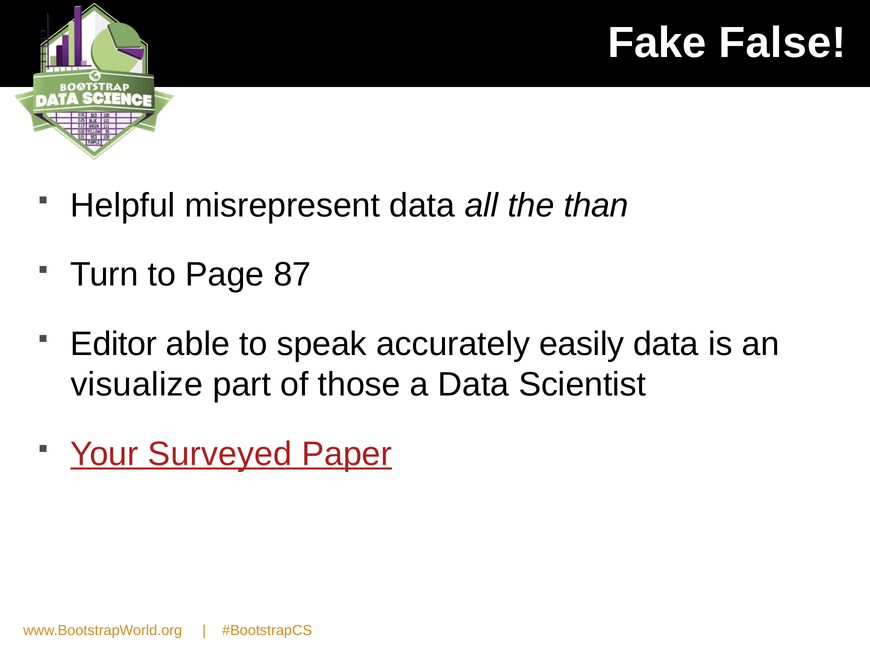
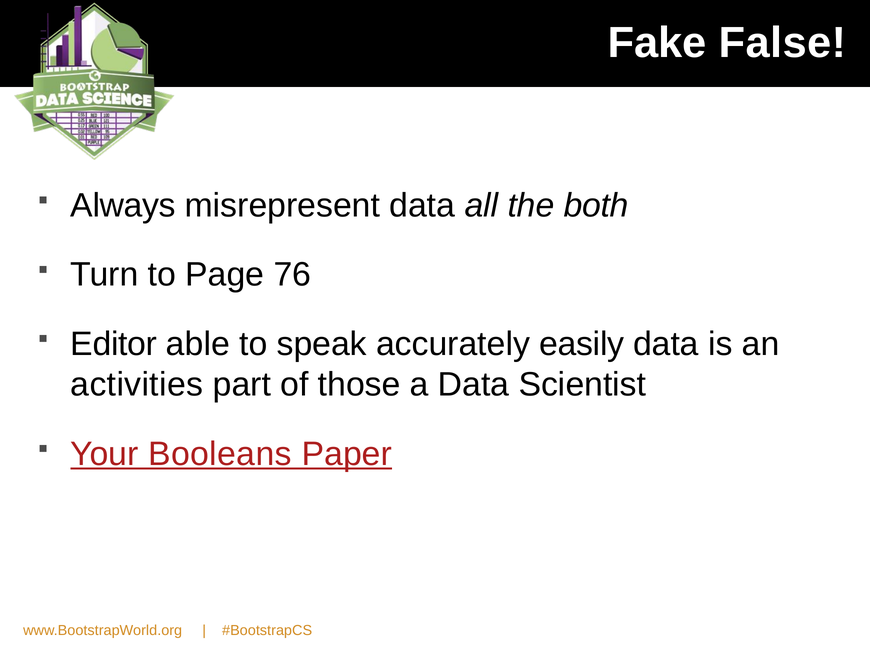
Helpful: Helpful -> Always (123, 205)
than: than -> both (596, 205)
87: 87 -> 76 (292, 275)
visualize: visualize -> activities (137, 384)
Surveyed: Surveyed -> Booleans (220, 453)
